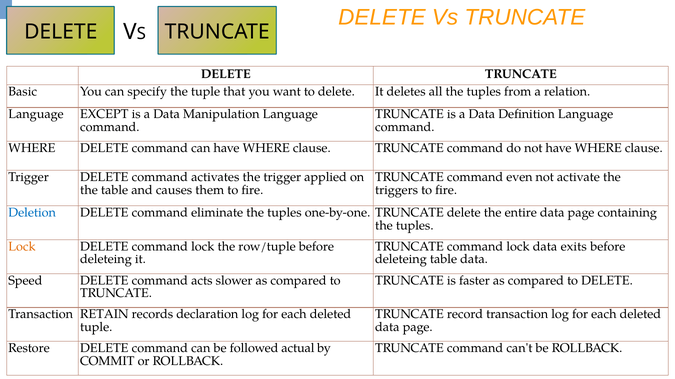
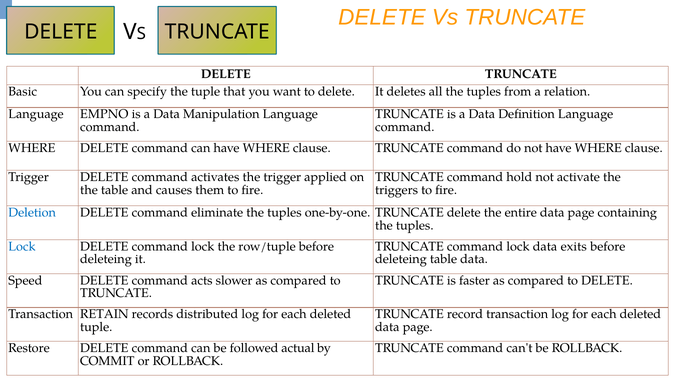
EXCEPT: EXCEPT -> EMPNO (104, 114)
even: even -> hold (519, 178)
Lock colour: orange -> blue (22, 247)
declaration: declaration -> distributed (207, 315)
